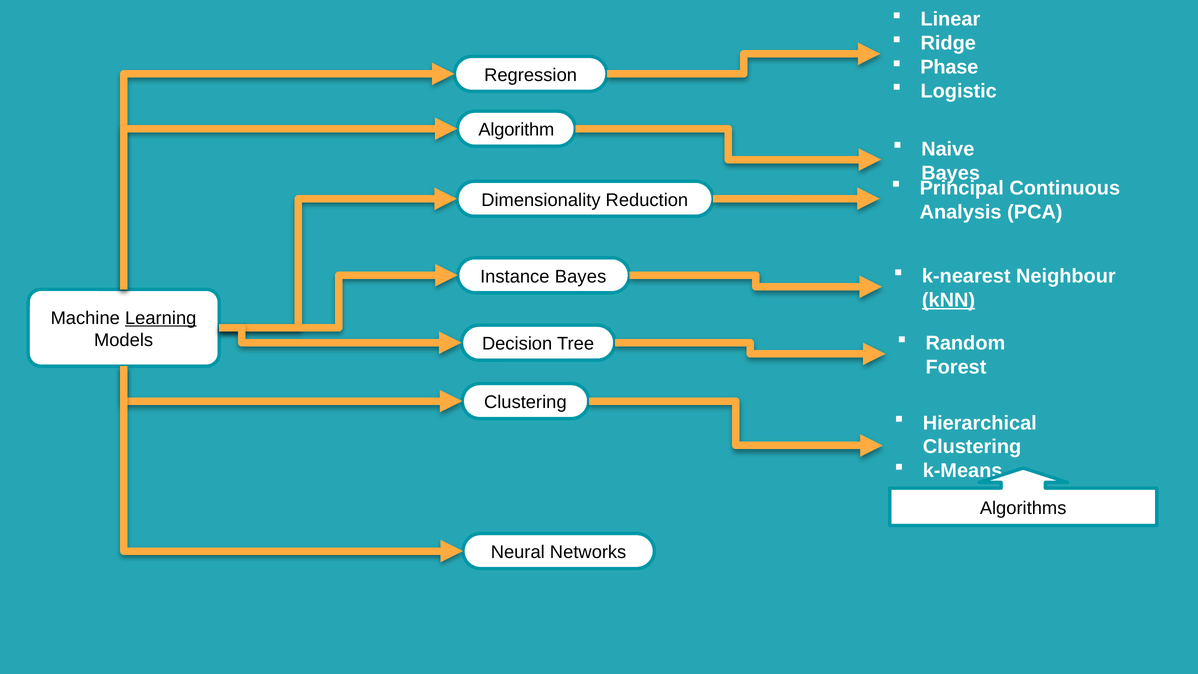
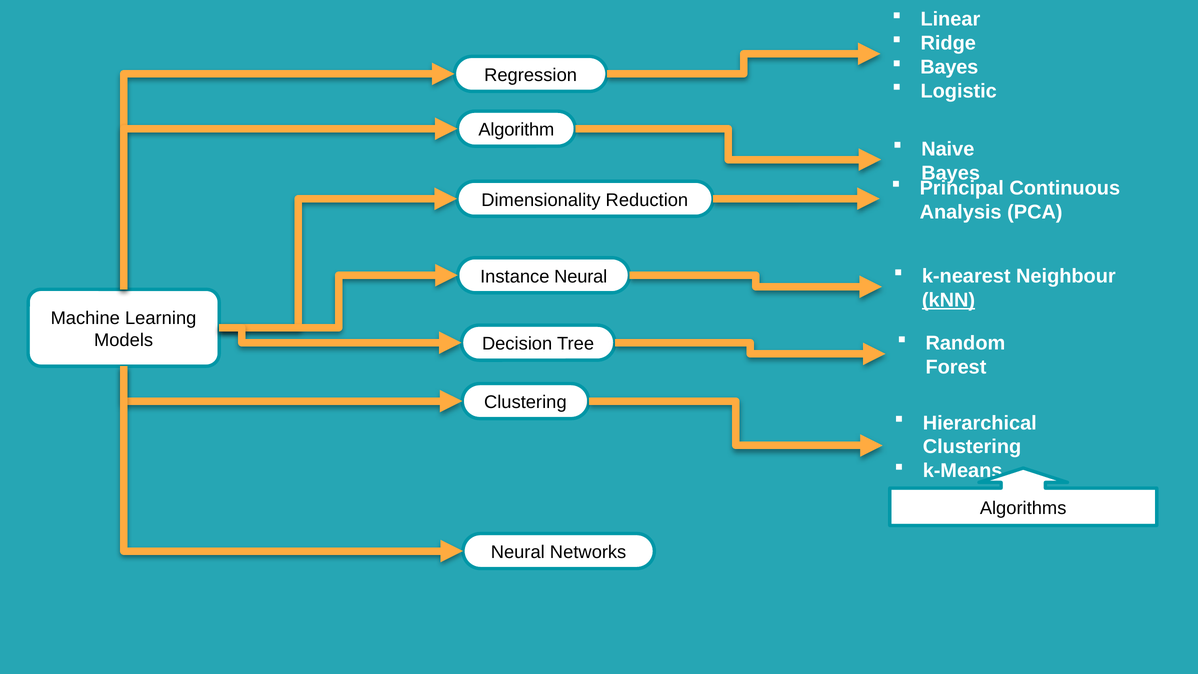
Phase: Phase -> Bayes (949, 67)
Instance Bayes: Bayes -> Neural (581, 276)
Learning underline: present -> none (161, 318)
